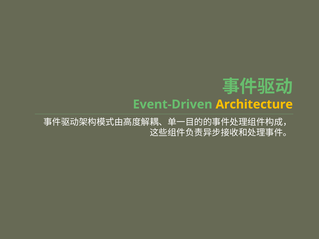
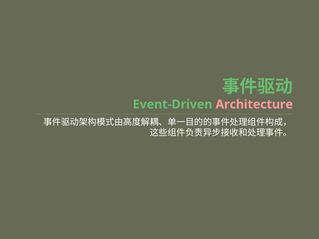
Architecture colour: yellow -> pink (254, 104)
